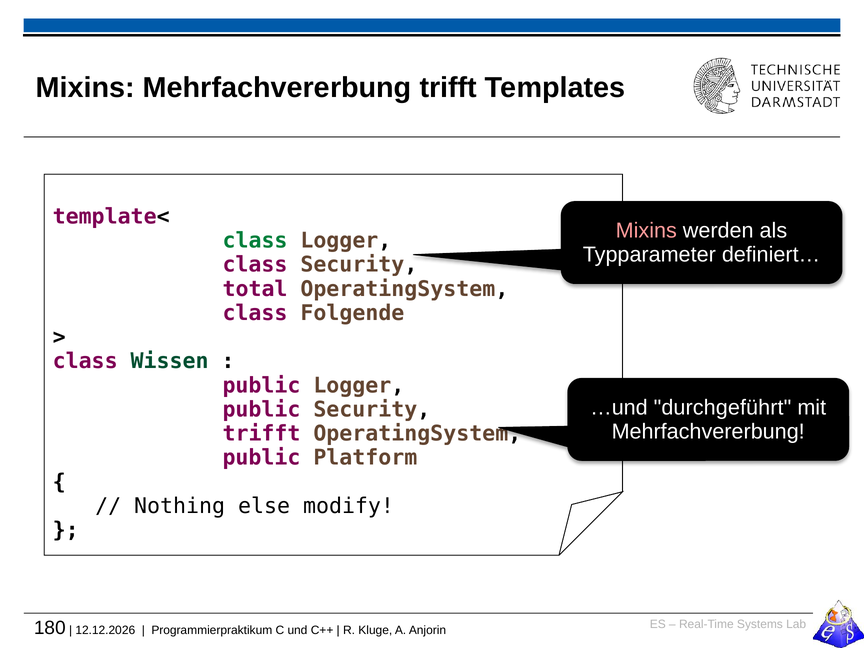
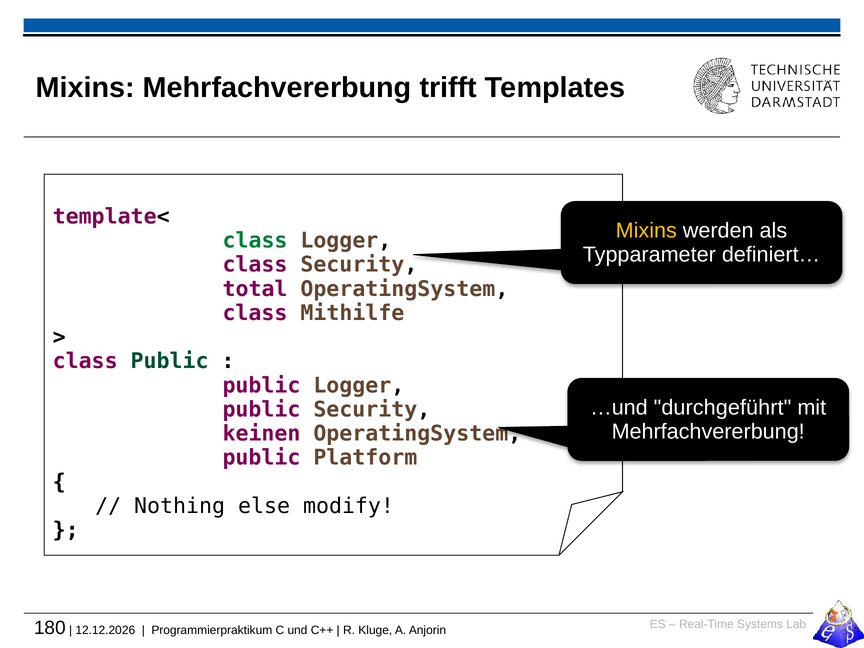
Mixins colour: pink -> yellow (646, 231)
Folgende: Folgende -> Mithilfe (352, 313)
class Wissen: Wissen -> Public (170, 361)
trifft: trifft -> keinen (261, 434)
